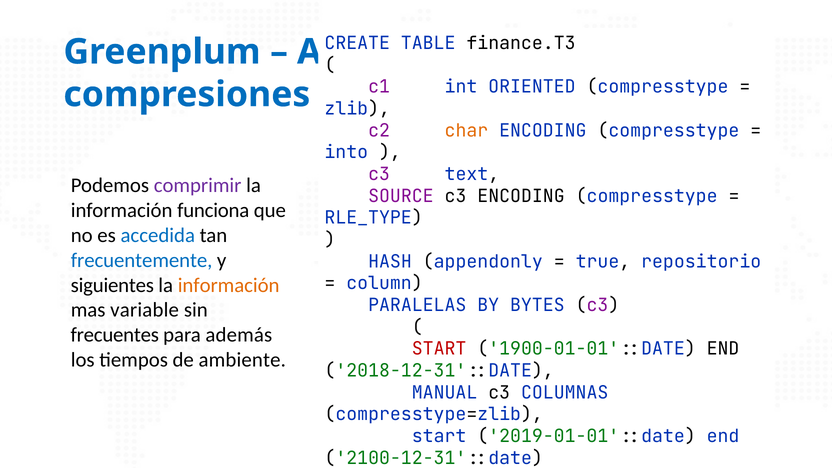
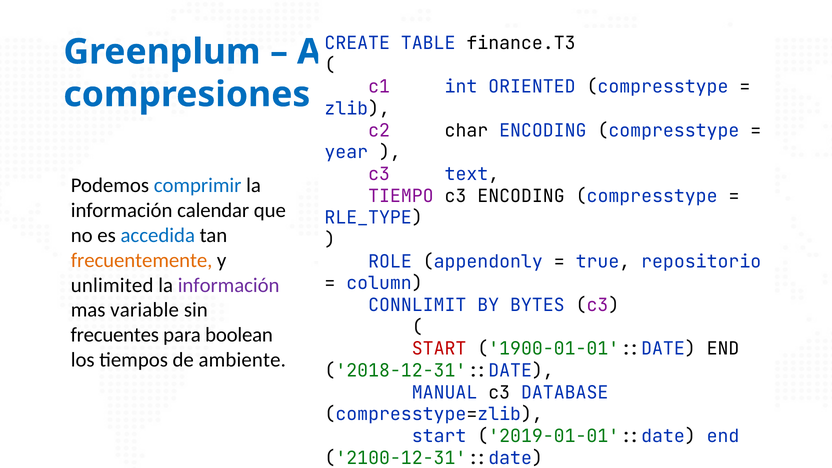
char colour: orange -> black (466, 131)
into: into -> year (346, 152)
comprimir colour: purple -> blue (198, 185)
SOURCE: SOURCE -> TIEMPO (401, 196)
funciona: funciona -> calendar (213, 210)
frecuentemente colour: blue -> orange (142, 260)
HASH: HASH -> ROLE (390, 262)
siguientes: siguientes -> unlimited (112, 285)
información colour: orange -> purple (229, 285)
PARALELAS: PARALELAS -> CONNLIMIT (417, 305)
además: además -> boolean (239, 335)
COLUMNAS: COLUMNAS -> DATABASE (565, 393)
